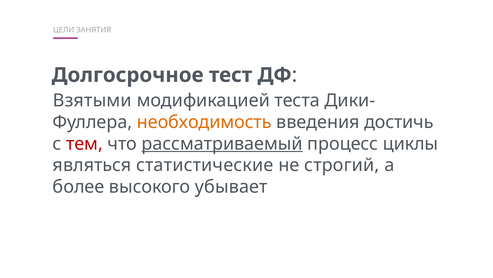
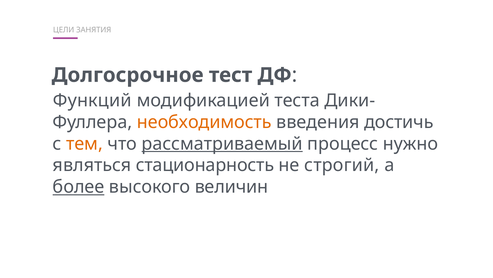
Взятыми: Взятыми -> Функций (92, 100)
тем colour: red -> orange (85, 143)
циклы: циклы -> нужно (410, 143)
статистические: статистические -> стационарность (205, 165)
более underline: none -> present (79, 187)
убывает: убывает -> величин (231, 187)
